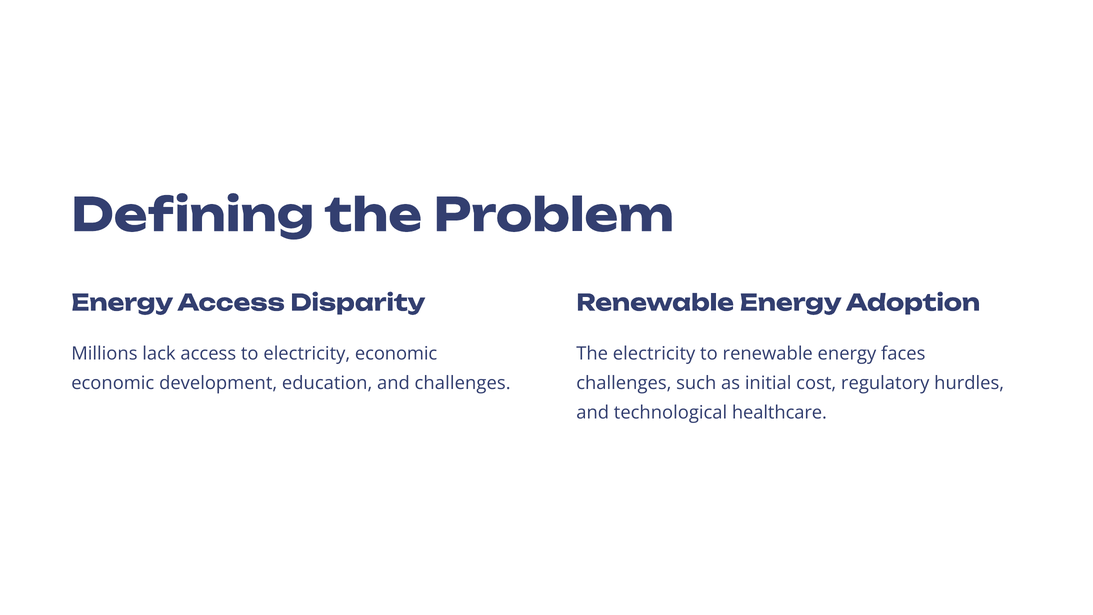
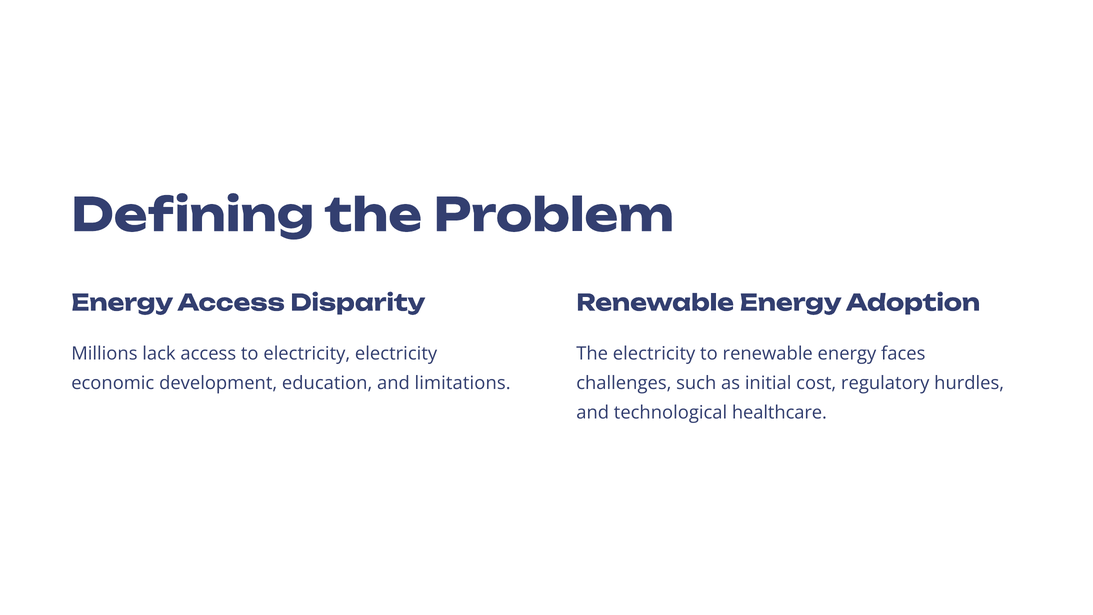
electricity economic: economic -> electricity (396, 353)
and challenges: challenges -> limitations (463, 383)
